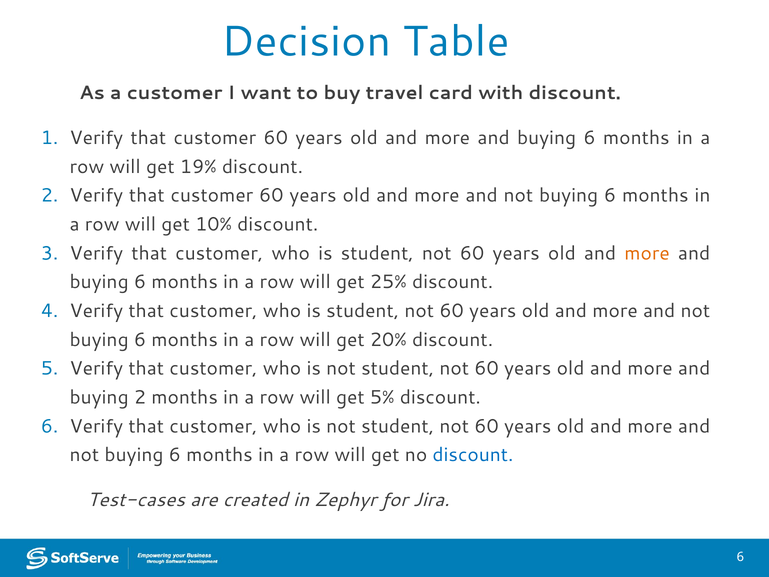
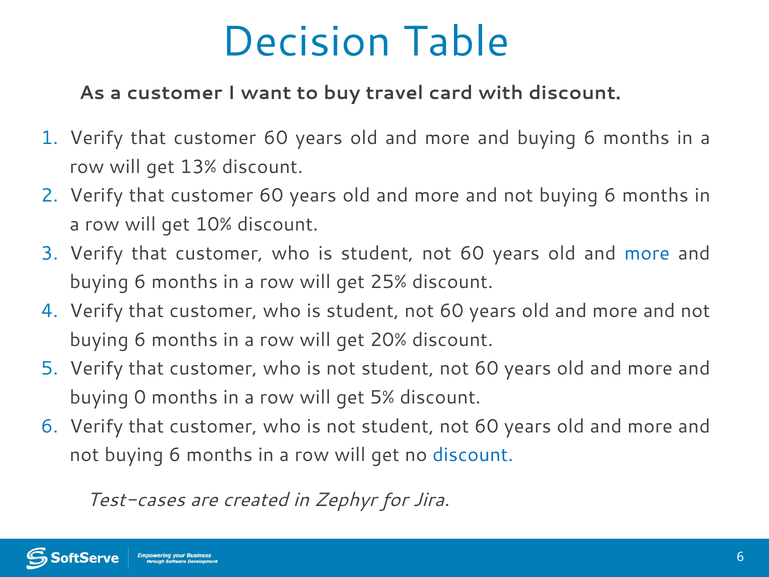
19%: 19% -> 13% (198, 167)
more colour: orange -> blue (647, 253)
buying 2: 2 -> 0 (140, 397)
